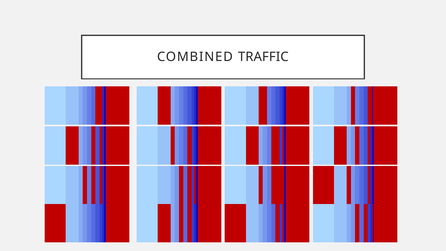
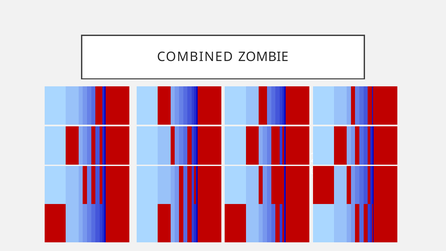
TRAFFIC: TRAFFIC -> ZOMBIE (263, 57)
